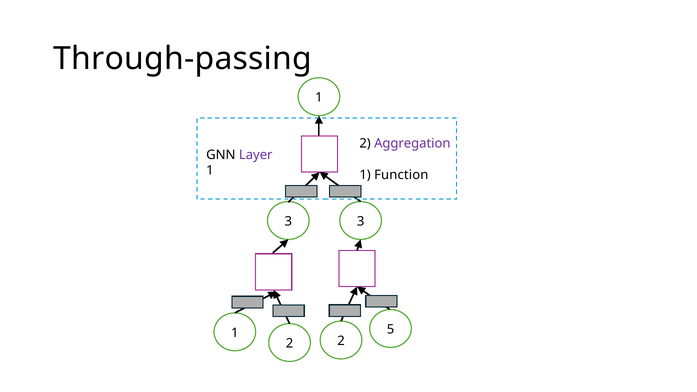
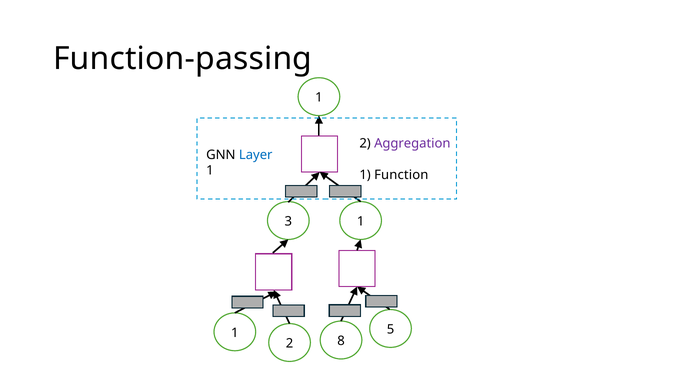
Through-passing: Through-passing -> Function-passing (183, 59)
Layer colour: purple -> blue (256, 155)
3 3: 3 -> 1 (361, 221)
2 2: 2 -> 8 (341, 341)
